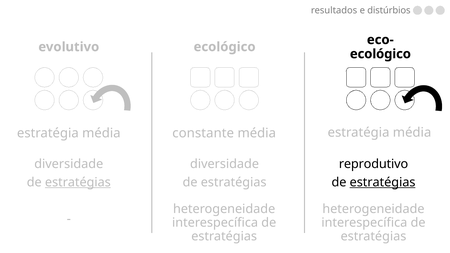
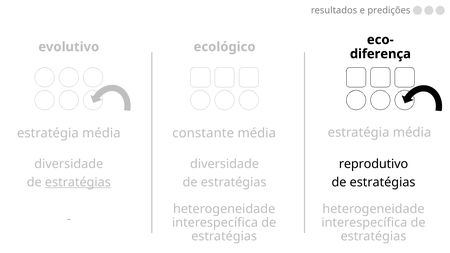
distúrbios: distúrbios -> predições (389, 11)
ecológico: ecológico -> diferença (380, 54)
estratégias underline: present -> none (383, 182)
